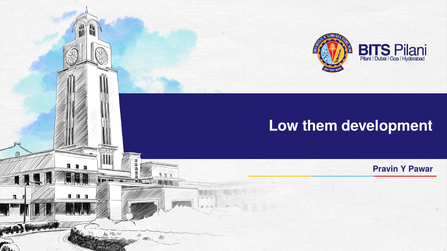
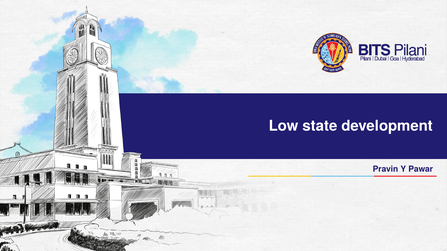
them: them -> state (320, 126)
